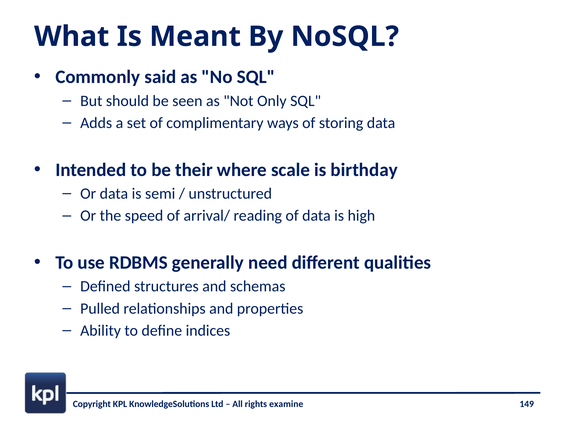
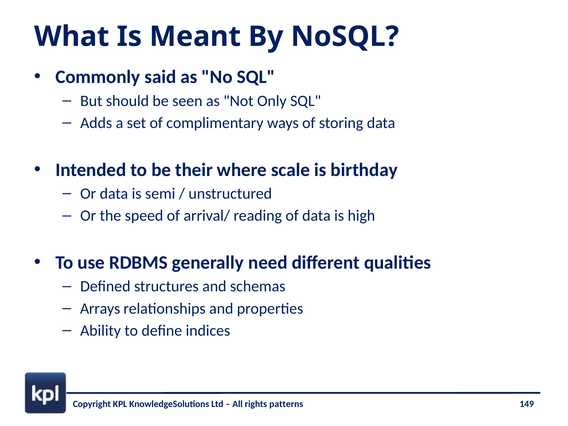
Pulled: Pulled -> Arrays (100, 308)
examine: examine -> patterns (286, 404)
